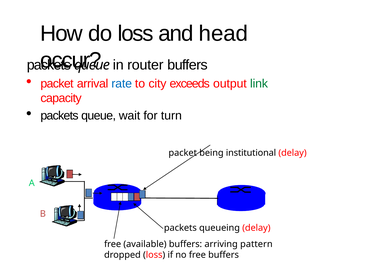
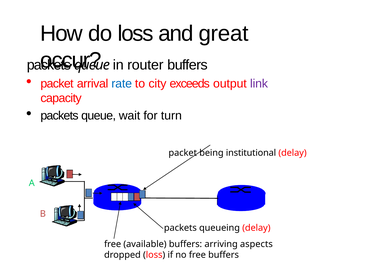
head: head -> great (223, 34)
link colour: green -> purple (259, 84)
pattern: pattern -> aspects (256, 245)
